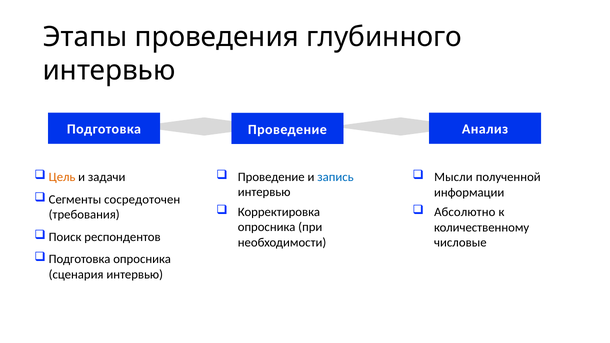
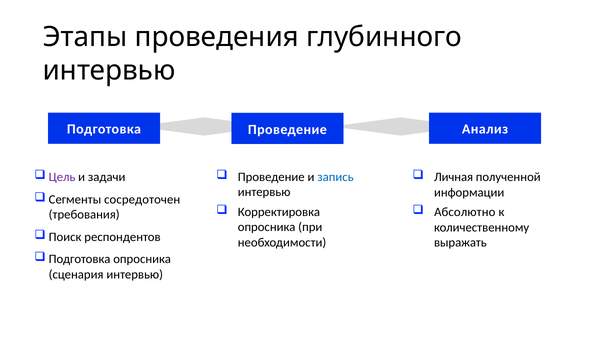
Цель colour: orange -> purple (62, 177)
Мысли: Мысли -> Личная (454, 177)
числовые: числовые -> выражать (460, 243)
